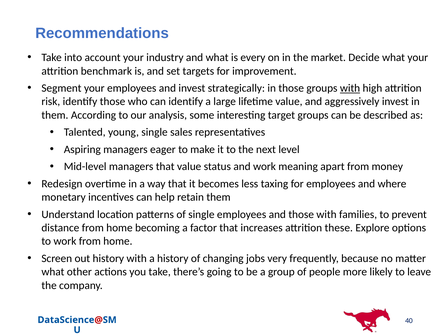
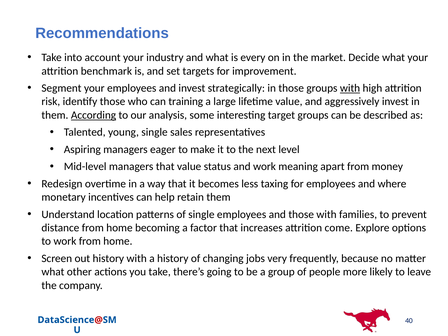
can identify: identify -> training (186, 102)
According underline: none -> present (94, 115)
these: these -> come (339, 228)
